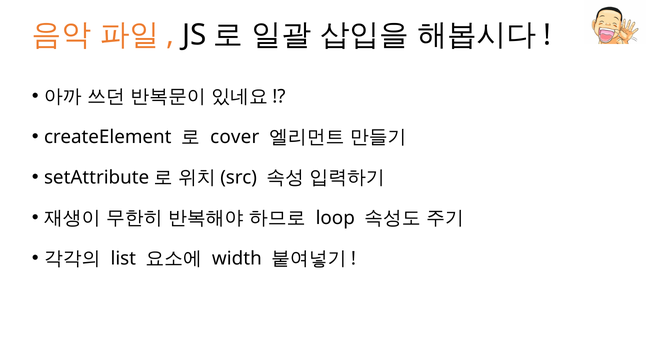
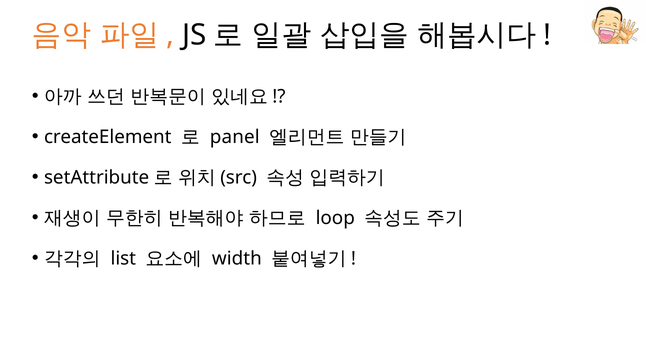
cover: cover -> panel (235, 137)
